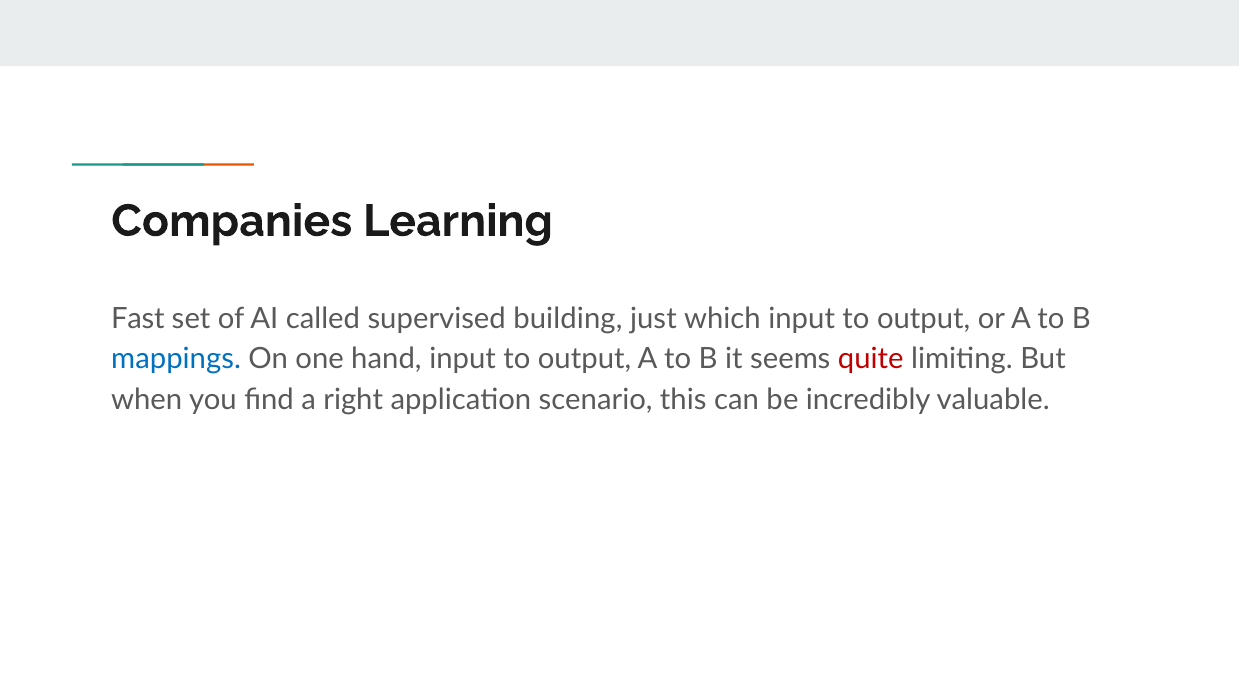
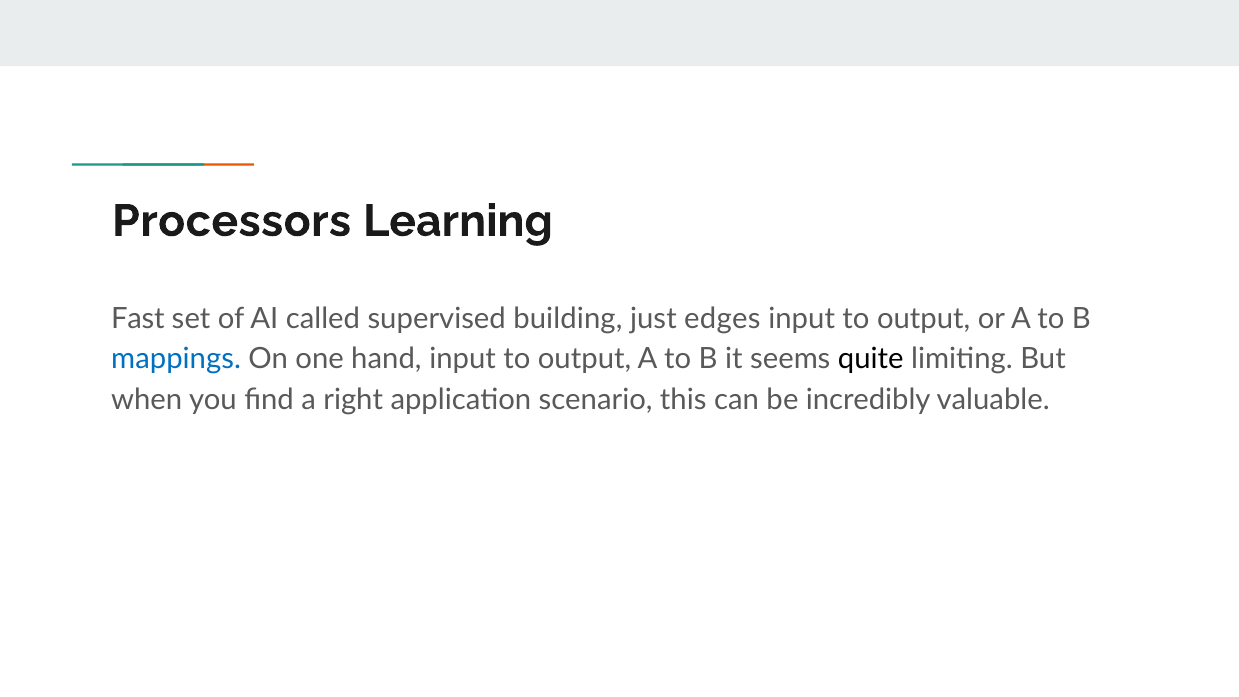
Companies: Companies -> Processors (232, 221)
which: which -> edges (722, 319)
quite colour: red -> black (871, 359)
